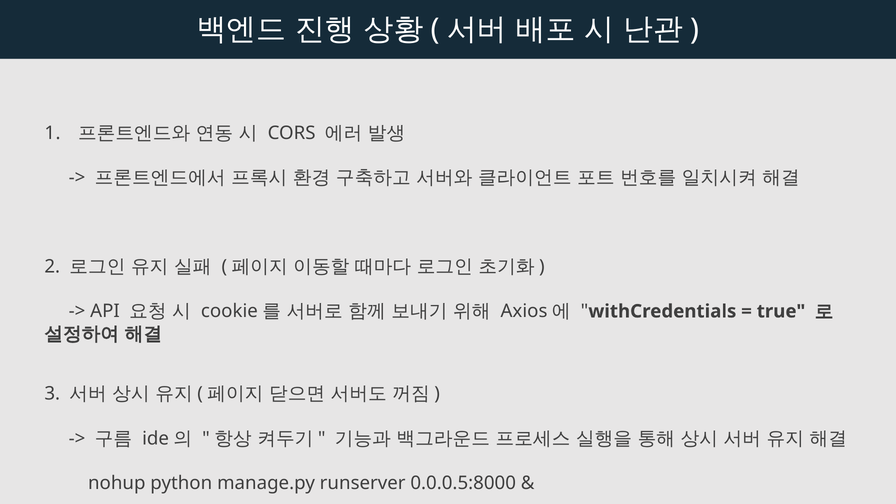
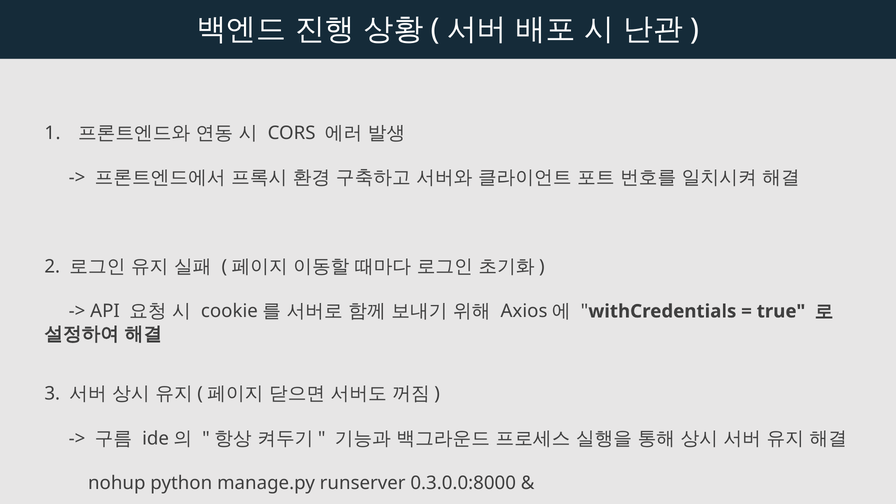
0.0.0.5:8000: 0.0.0.5:8000 -> 0.3.0.0:8000 (463, 483)
